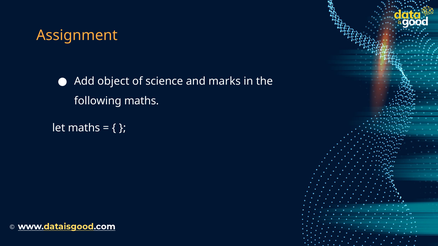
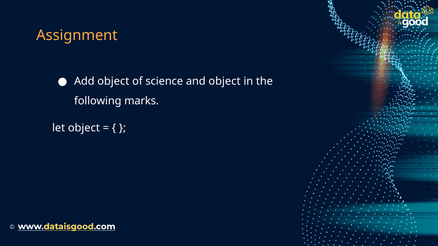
and marks: marks -> object (225, 81)
following maths: maths -> marks (142, 101)
let maths: maths -> object (84, 128)
